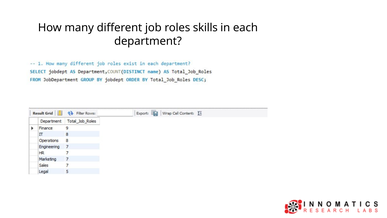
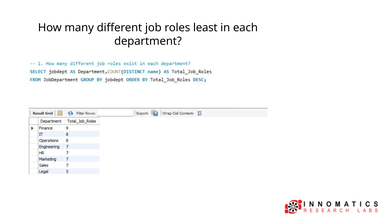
skills: skills -> least (205, 28)
